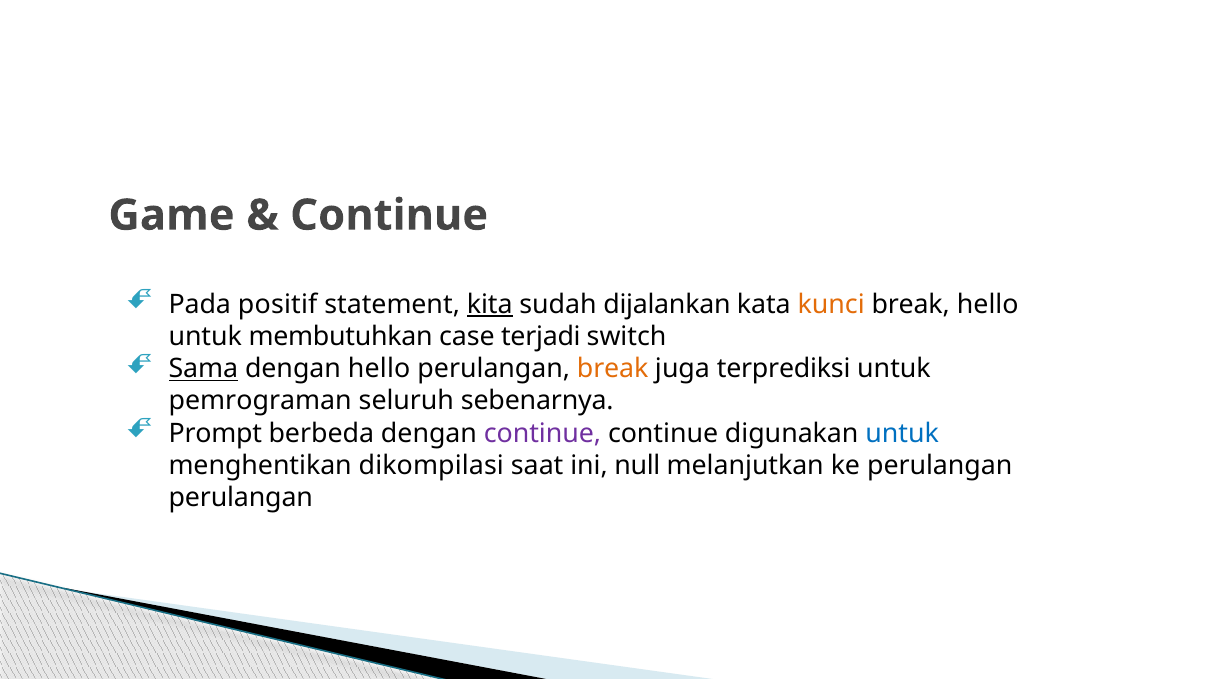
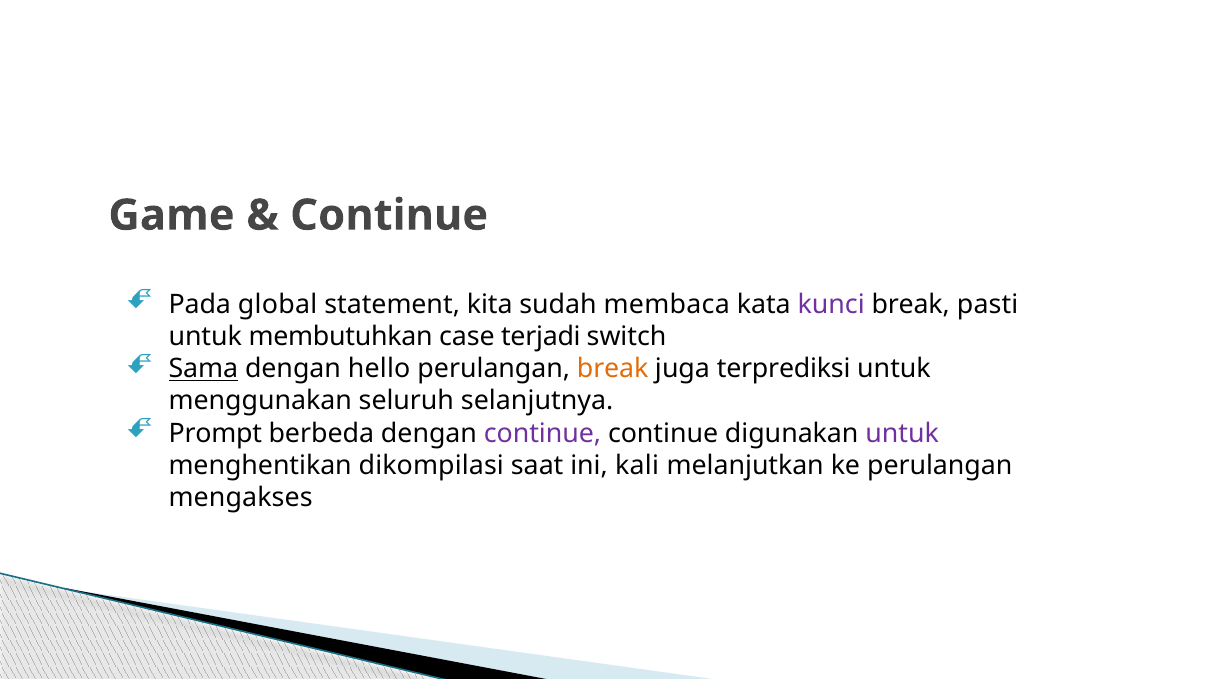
positif: positif -> global (278, 304)
kita underline: present -> none (490, 304)
dijalankan: dijalankan -> membaca (667, 304)
kunci colour: orange -> purple (831, 304)
break hello: hello -> pasti (988, 304)
pemrograman: pemrograman -> menggunakan (260, 401)
sebenarnya: sebenarnya -> selanjutnya (537, 401)
untuk colour: blue -> purple (902, 433)
null: null -> kali (637, 465)
perulangan: perulangan -> mengakses (241, 497)
